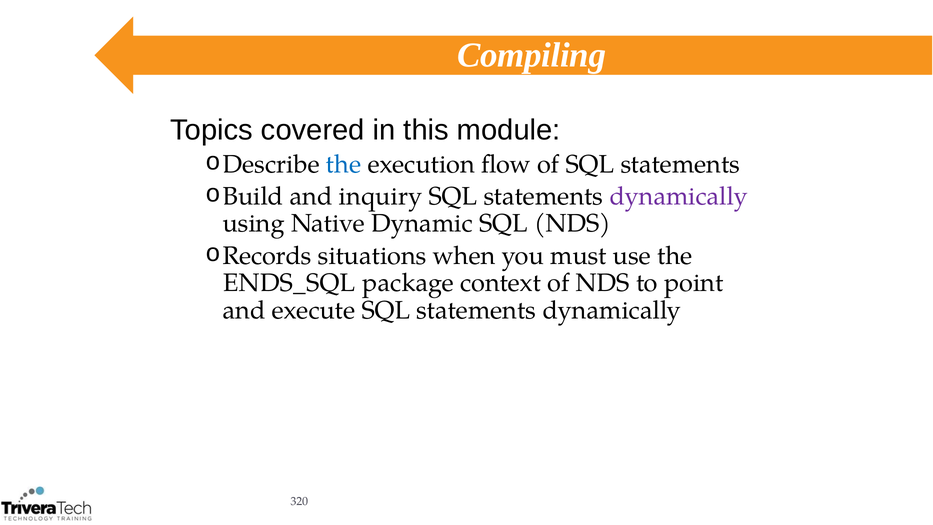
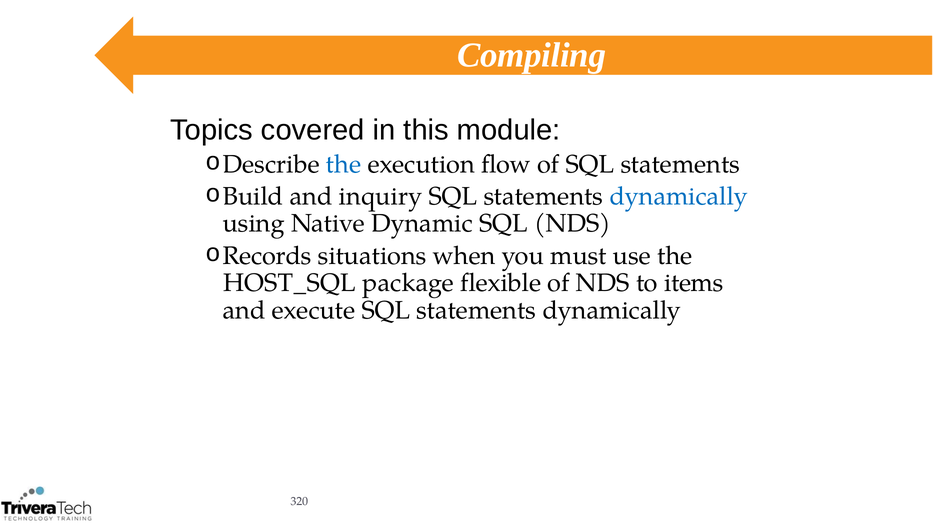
dynamically colour: purple -> blue (679, 196)
ENDS_SQL: ENDS_SQL -> HOST_SQL (289, 283)
context: context -> flexible (501, 283)
point: point -> items (694, 283)
